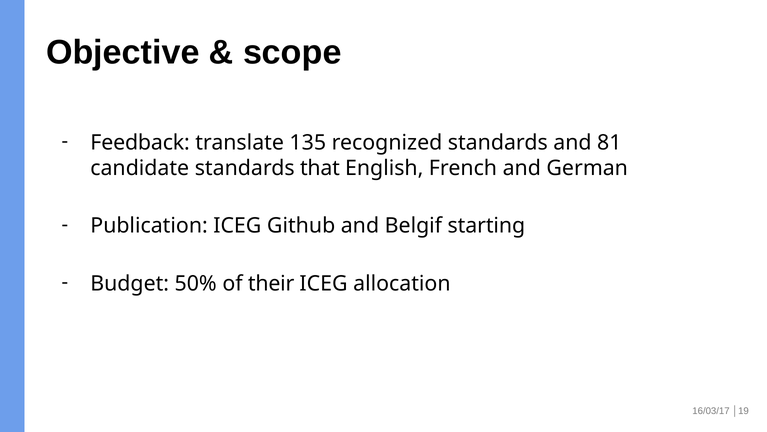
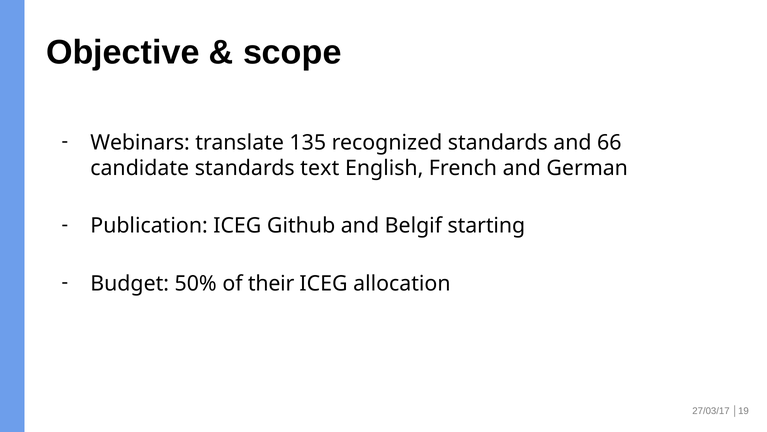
Feedback: Feedback -> Webinars (140, 142)
81: 81 -> 66 (609, 142)
that: that -> text (320, 168)
16/03/17: 16/03/17 -> 27/03/17 (711, 411)
